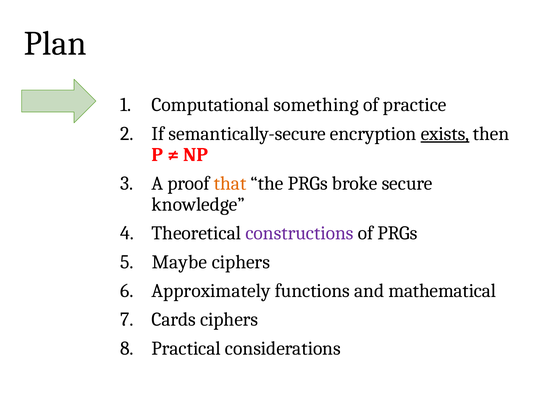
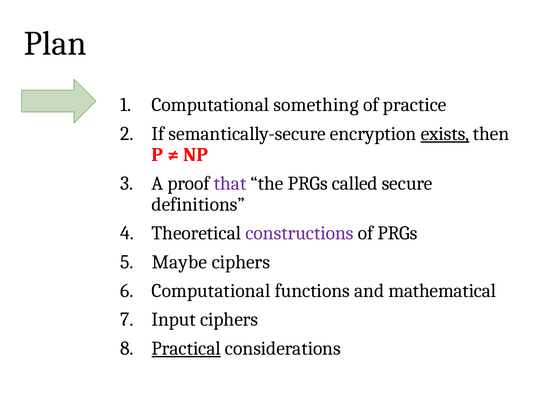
that colour: orange -> purple (230, 183)
broke: broke -> called (355, 183)
knowledge: knowledge -> definitions (198, 204)
Approximately: Approximately -> Computational (211, 291)
Cards: Cards -> Input (174, 320)
Practical underline: none -> present (186, 348)
